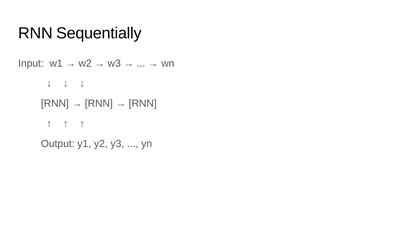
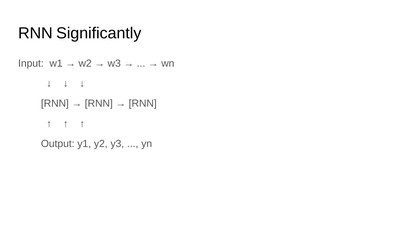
Sequentially: Sequentially -> Significantly (99, 33)
